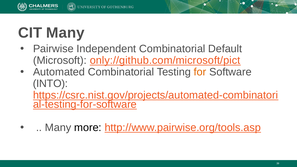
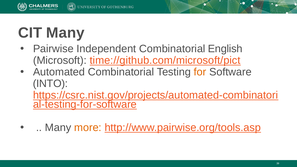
Default: Default -> English (225, 49)
only://github.com/microsoft/pict: only://github.com/microsoft/pict -> time://github.com/microsoft/pict (165, 60)
more colour: black -> orange (88, 128)
